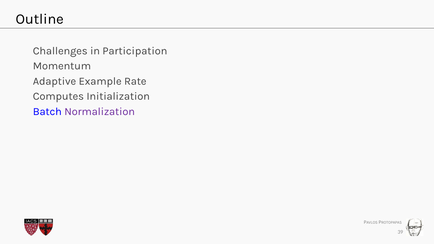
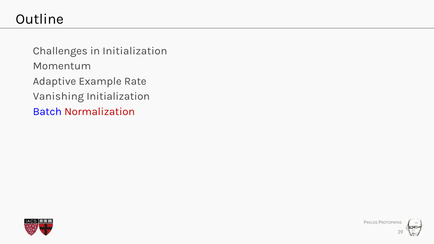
in Participation: Participation -> Initialization (135, 51)
Computes: Computes -> Vanishing (58, 96)
Normalization colour: purple -> red (100, 112)
